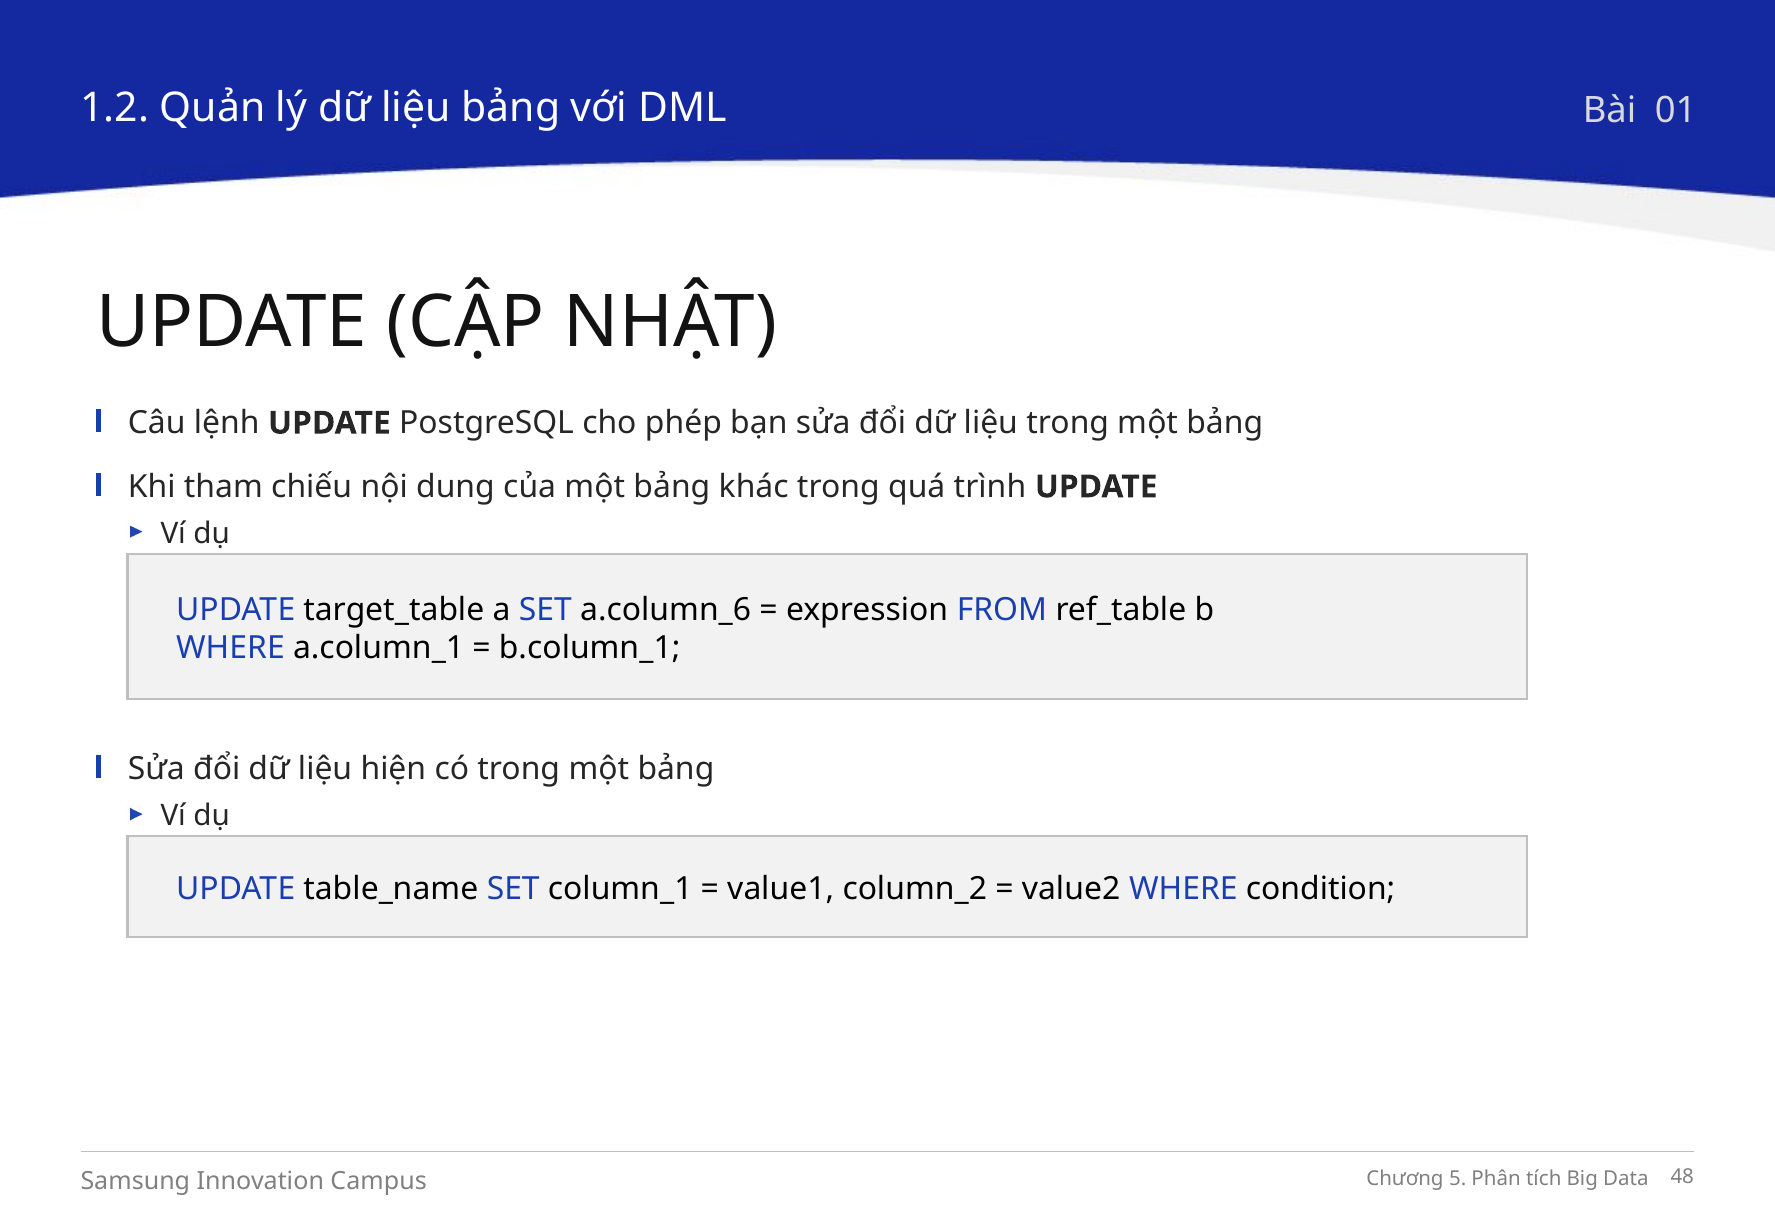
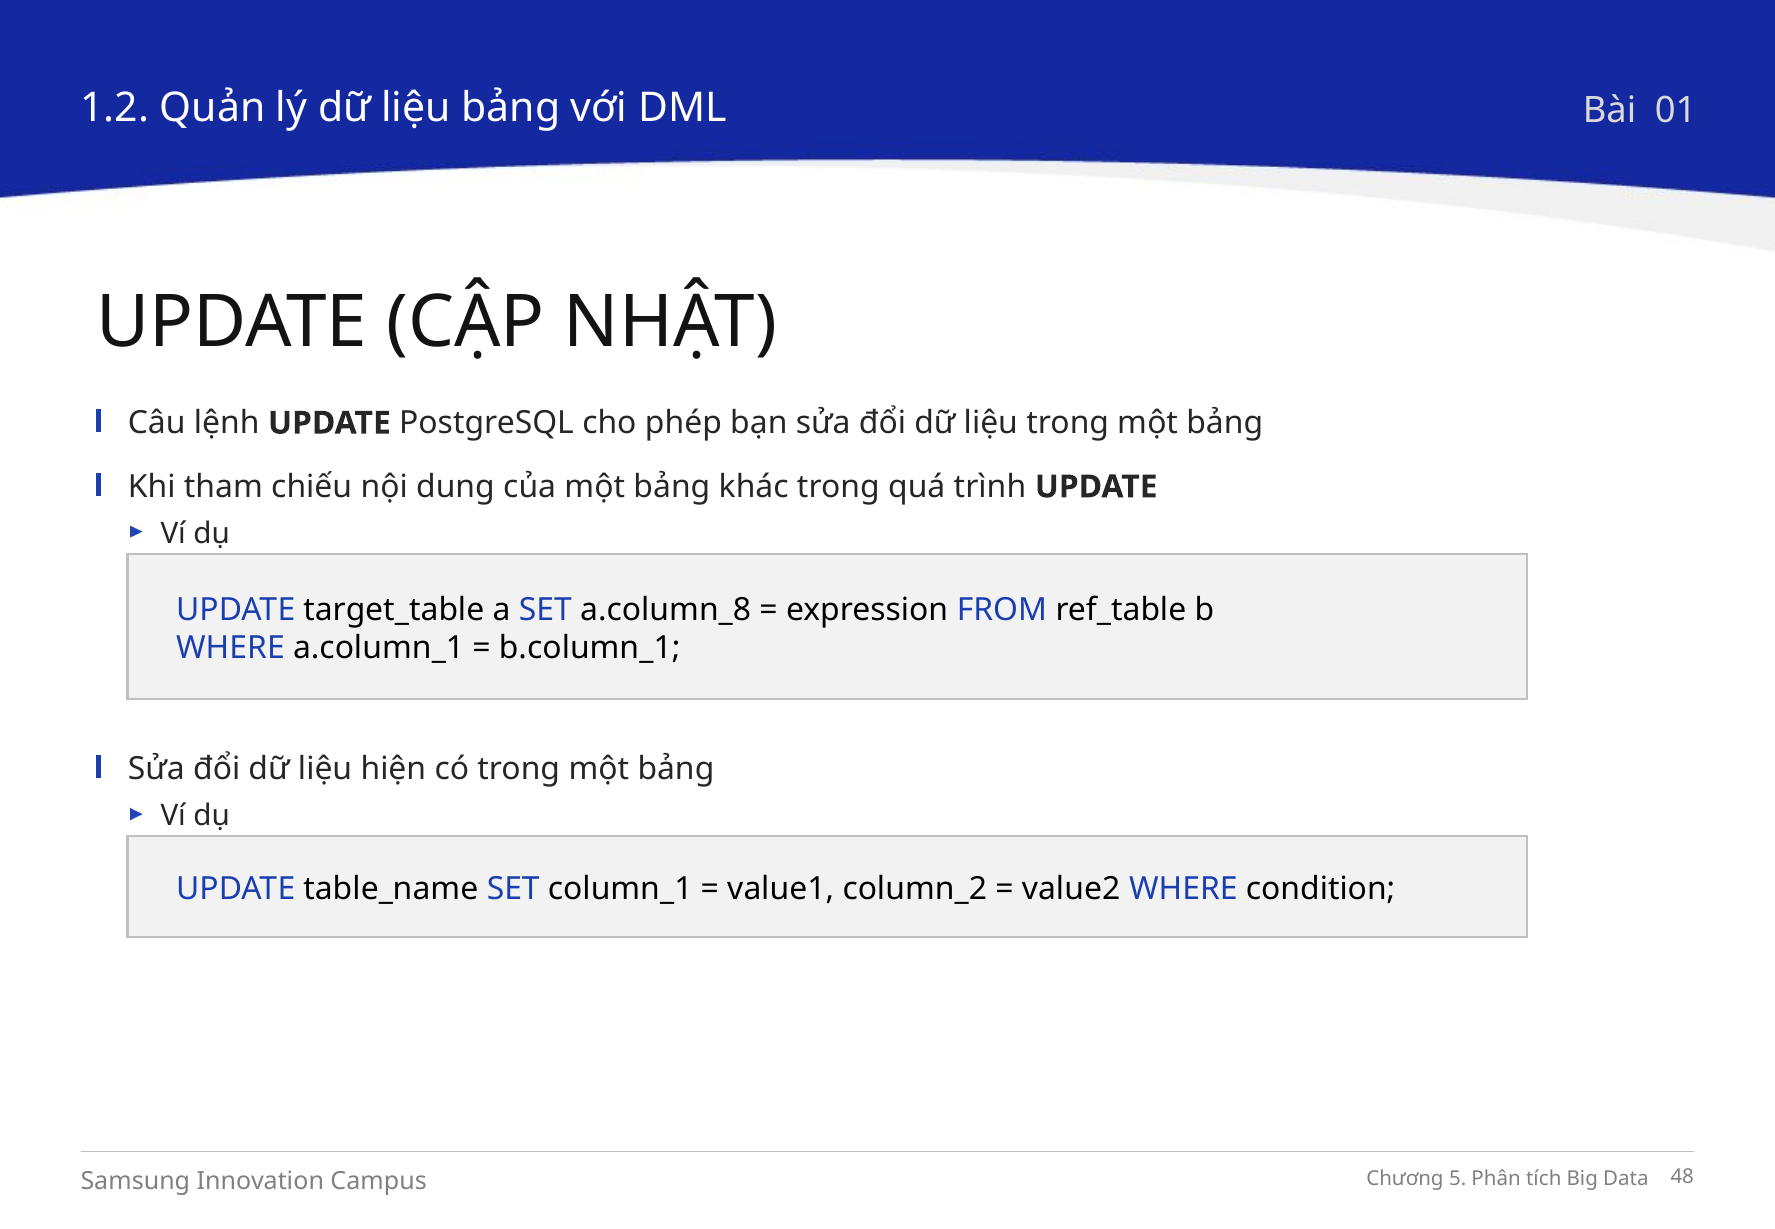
a.column_6: a.column_6 -> a.column_8 (666, 610)
